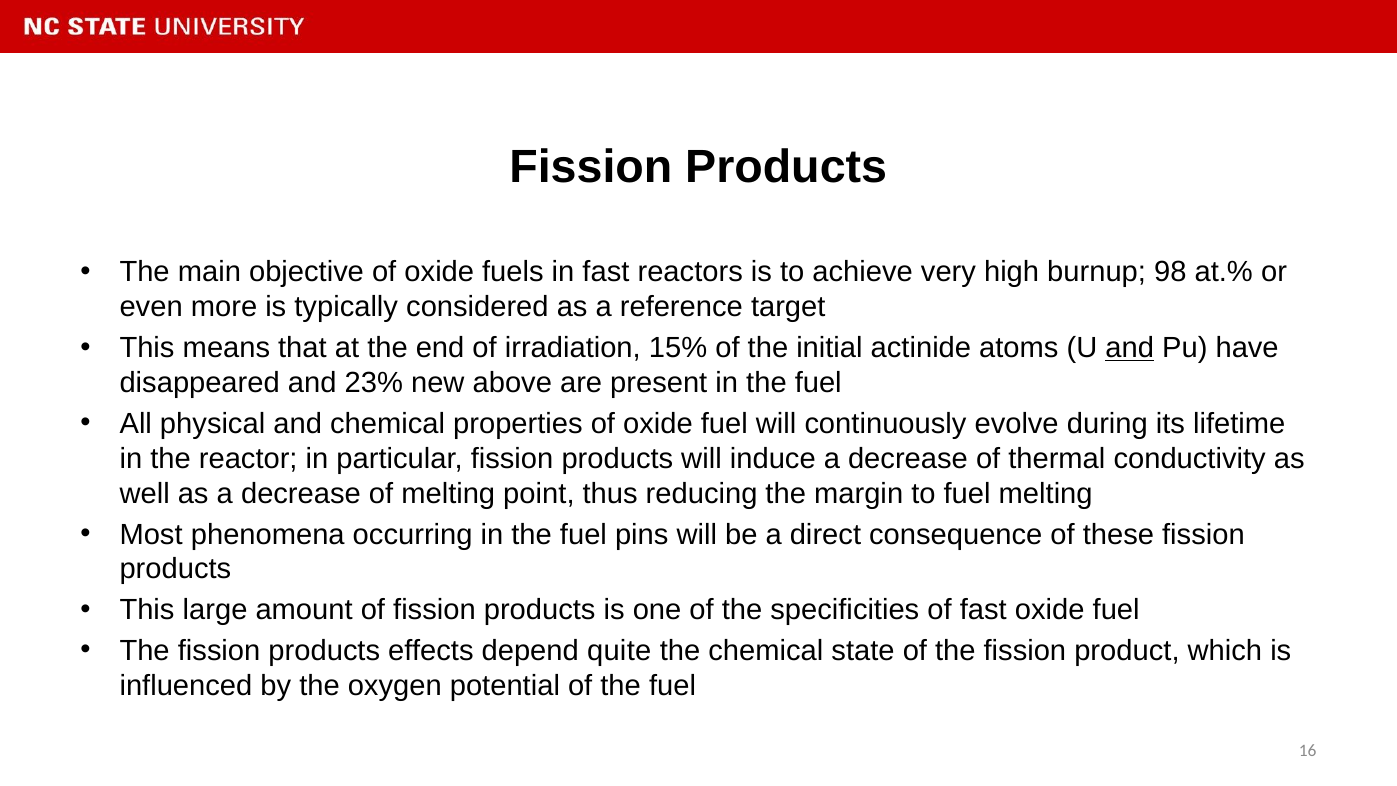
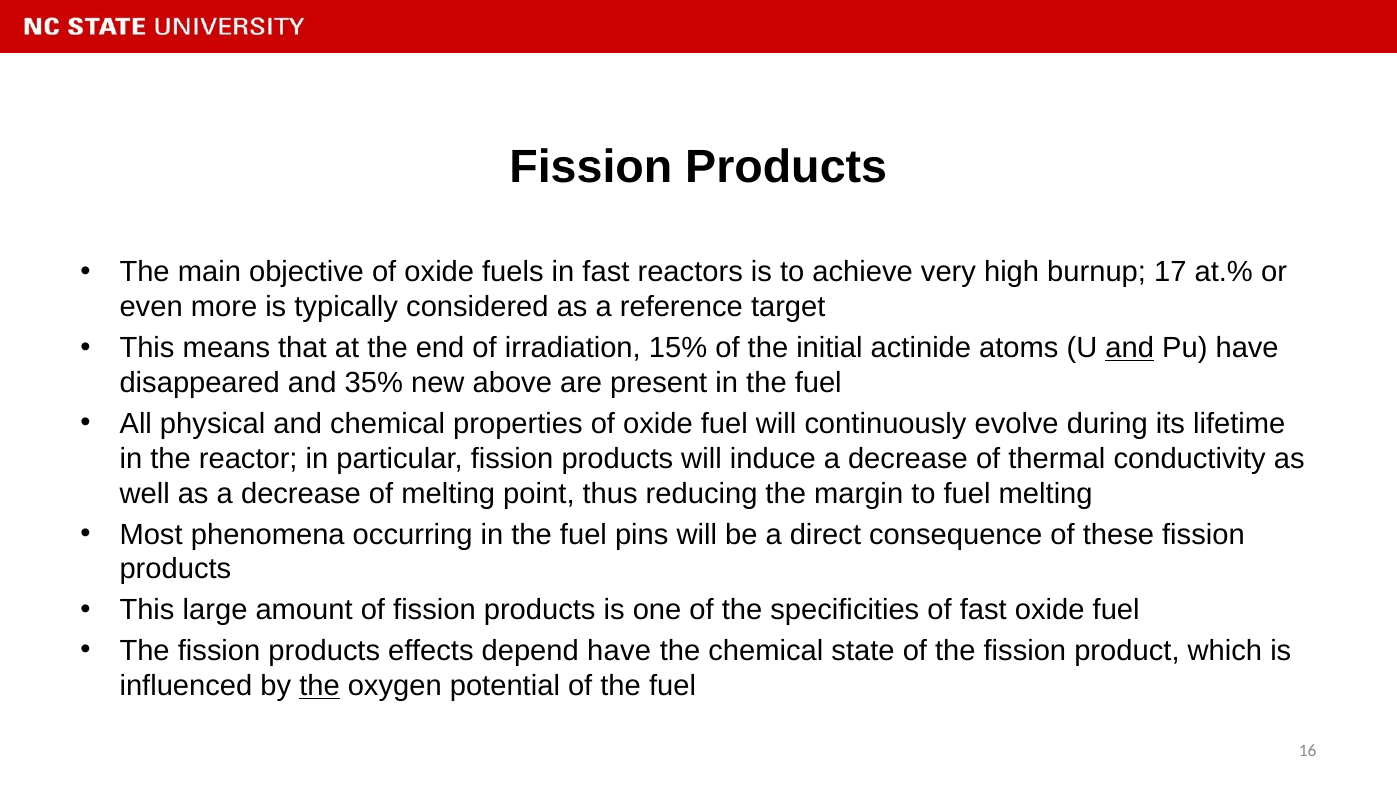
98: 98 -> 17 (1170, 272)
23%: 23% -> 35% (374, 383)
depend quite: quite -> have (619, 651)
the underline: none -> present (319, 686)
